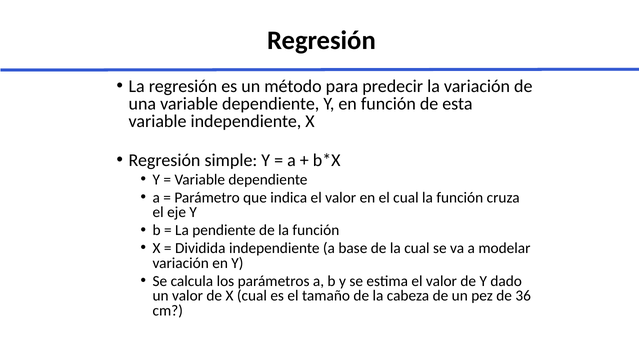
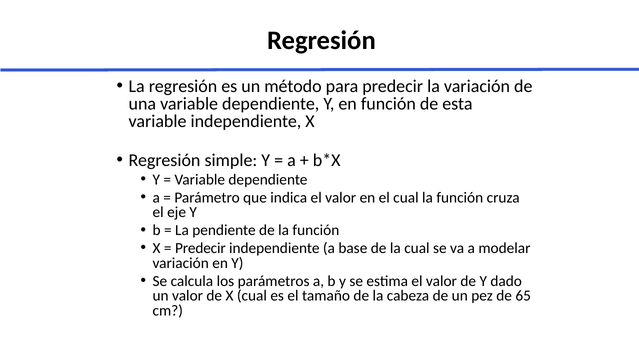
Dividida: Dividida -> Predecir (200, 248)
36: 36 -> 65 (523, 295)
